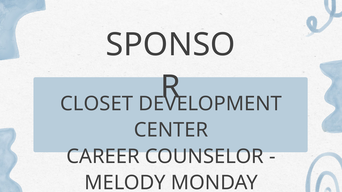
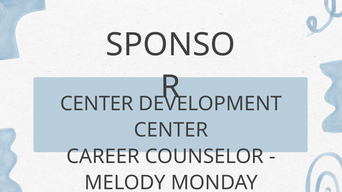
CLOSET: CLOSET -> CENTER (97, 104)
